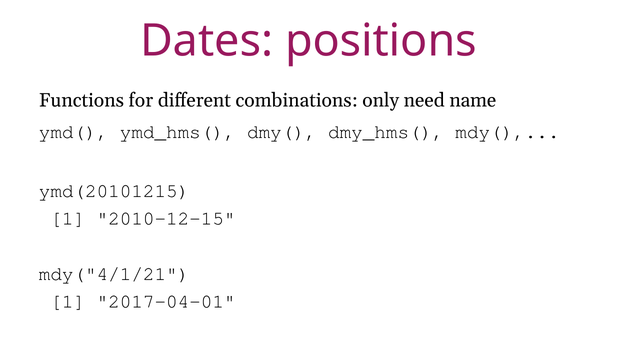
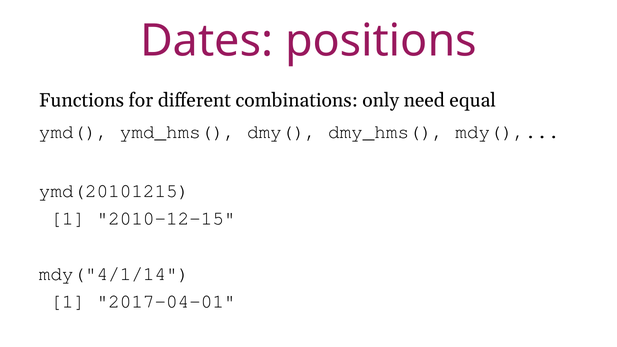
name: name -> equal (473, 100)
mdy("4/1/21: mdy("4/1/21 -> mdy("4/1/14 (114, 274)
